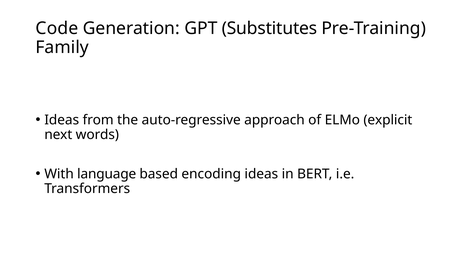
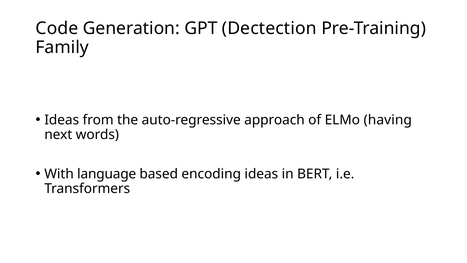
Substitutes: Substitutes -> Dectection (269, 28)
explicit: explicit -> having (388, 120)
